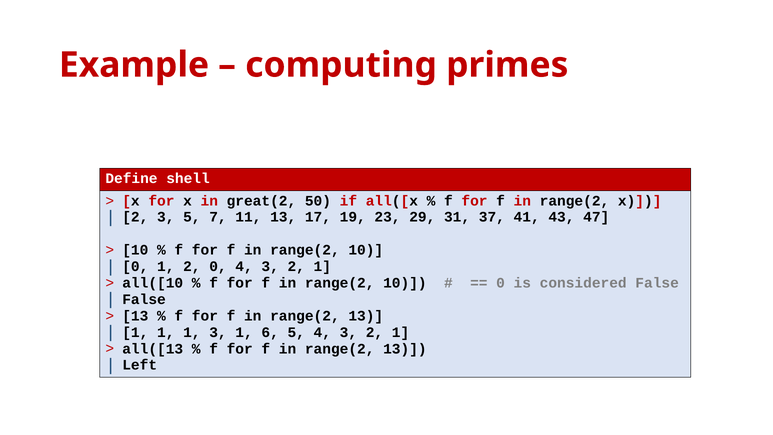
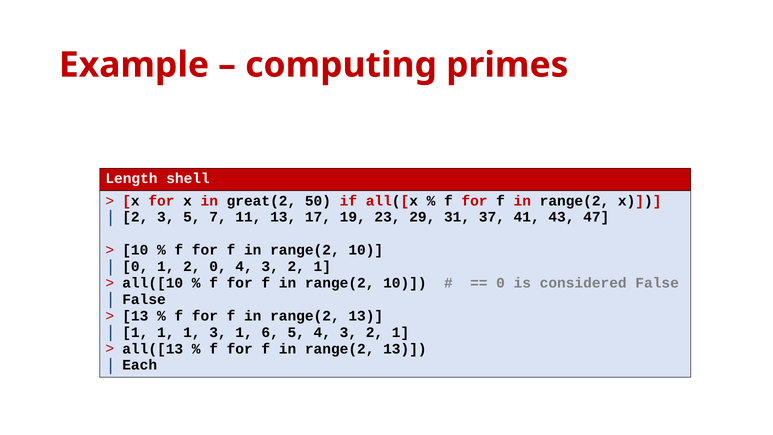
Define: Define -> Length (131, 178)
Left: Left -> Each (140, 365)
